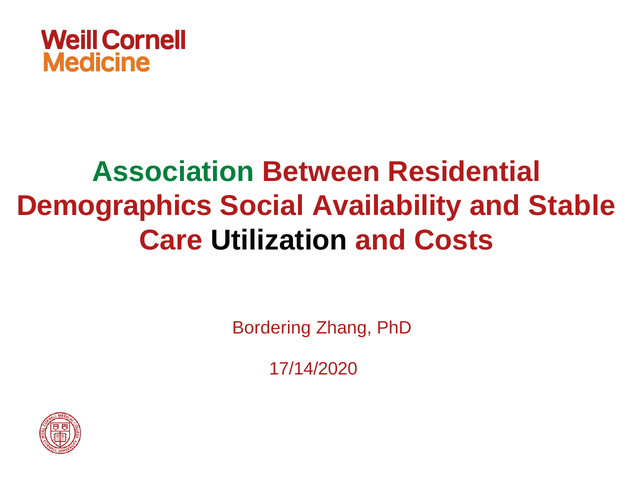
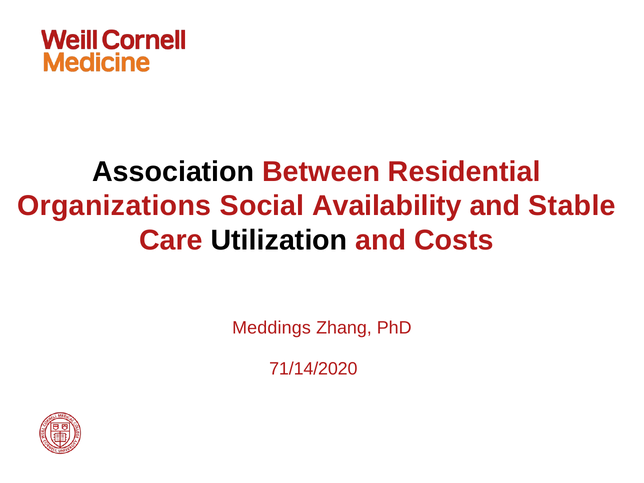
Association colour: green -> black (173, 172)
Demographics: Demographics -> Organizations (114, 206)
Bordering: Bordering -> Meddings (272, 328)
17/14/2020: 17/14/2020 -> 71/14/2020 (313, 369)
